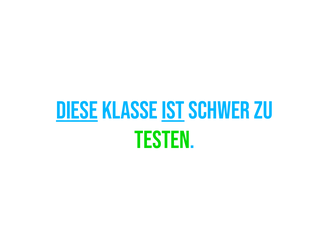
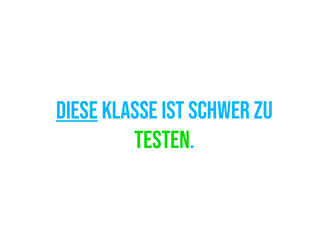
ist underline: present -> none (173, 110)
